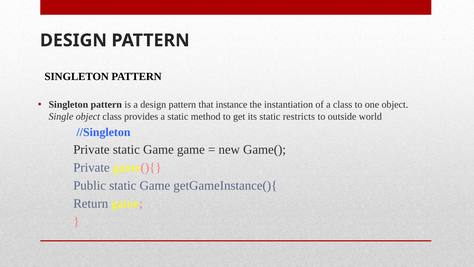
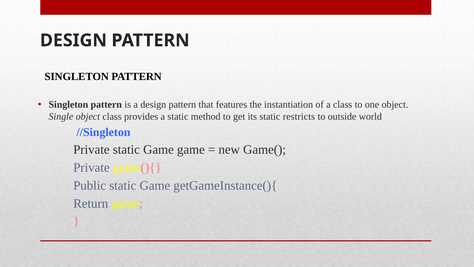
instance: instance -> features (231, 105)
